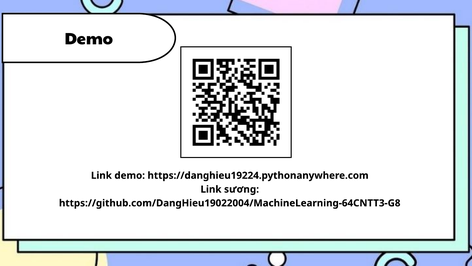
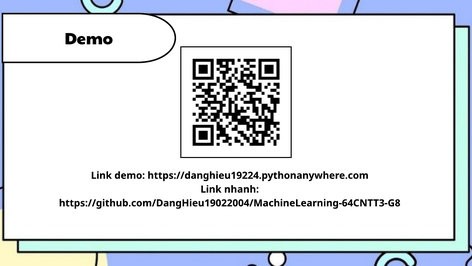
sương: sương -> nhanh (242, 189)
